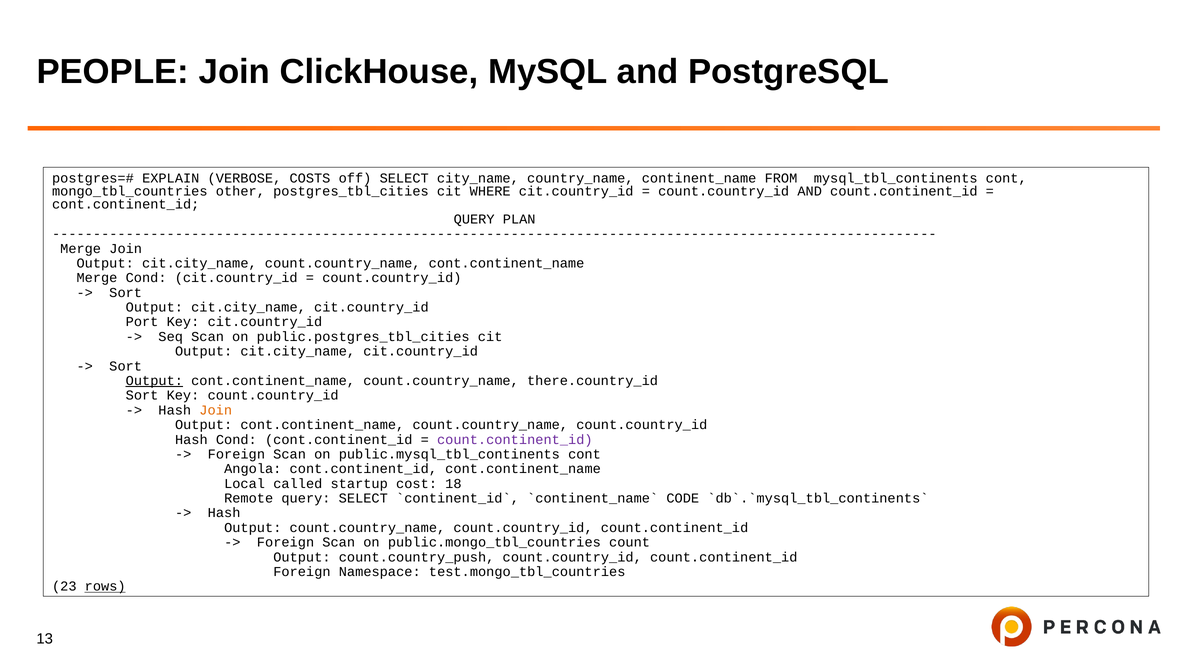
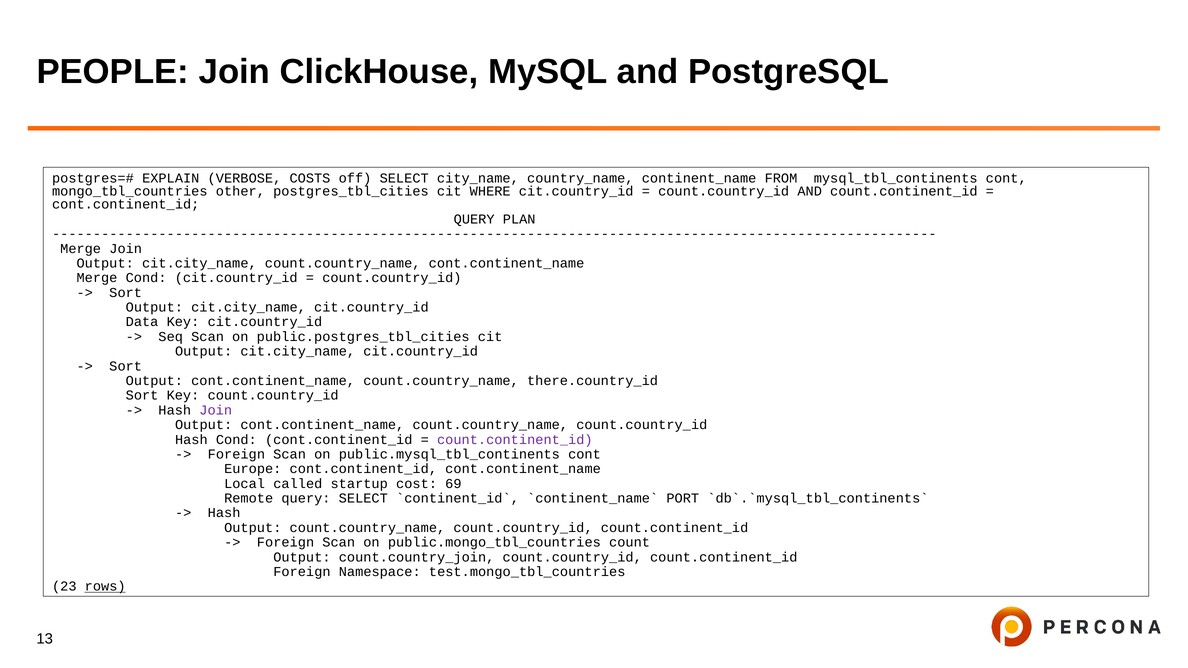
Port: Port -> Data (142, 322)
Output underline: present -> none (154, 381)
Join colour: orange -> purple (216, 410)
Angola: Angola -> Europe (253, 469)
18: 18 -> 69 (453, 484)
CODE: CODE -> PORT (683, 498)
count.country_push: count.country_push -> count.country_join (417, 557)
